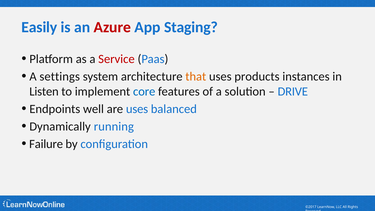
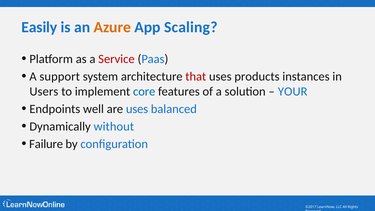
Azure colour: red -> orange (112, 27)
Staging: Staging -> Scaling (191, 27)
settings: settings -> support (60, 76)
that colour: orange -> red (196, 76)
Listen: Listen -> Users (44, 91)
DRIVE: DRIVE -> YOUR (293, 91)
running: running -> without (114, 126)
